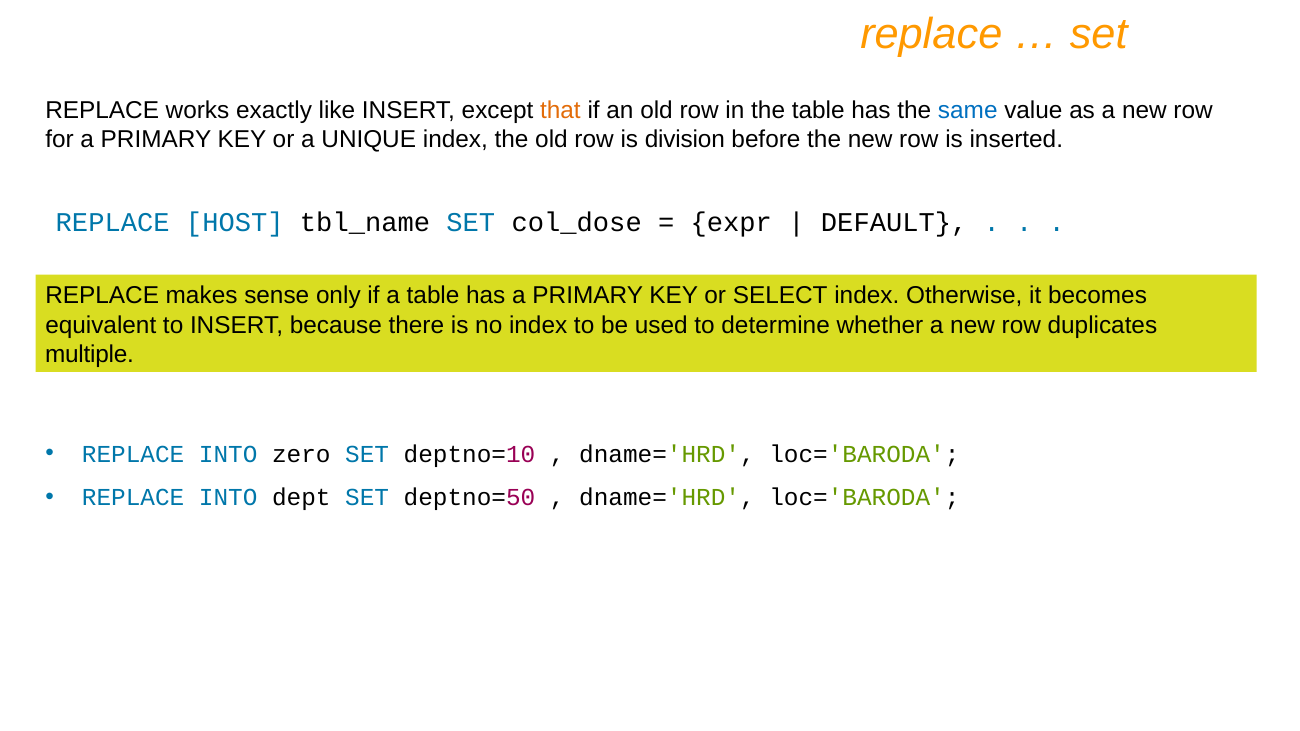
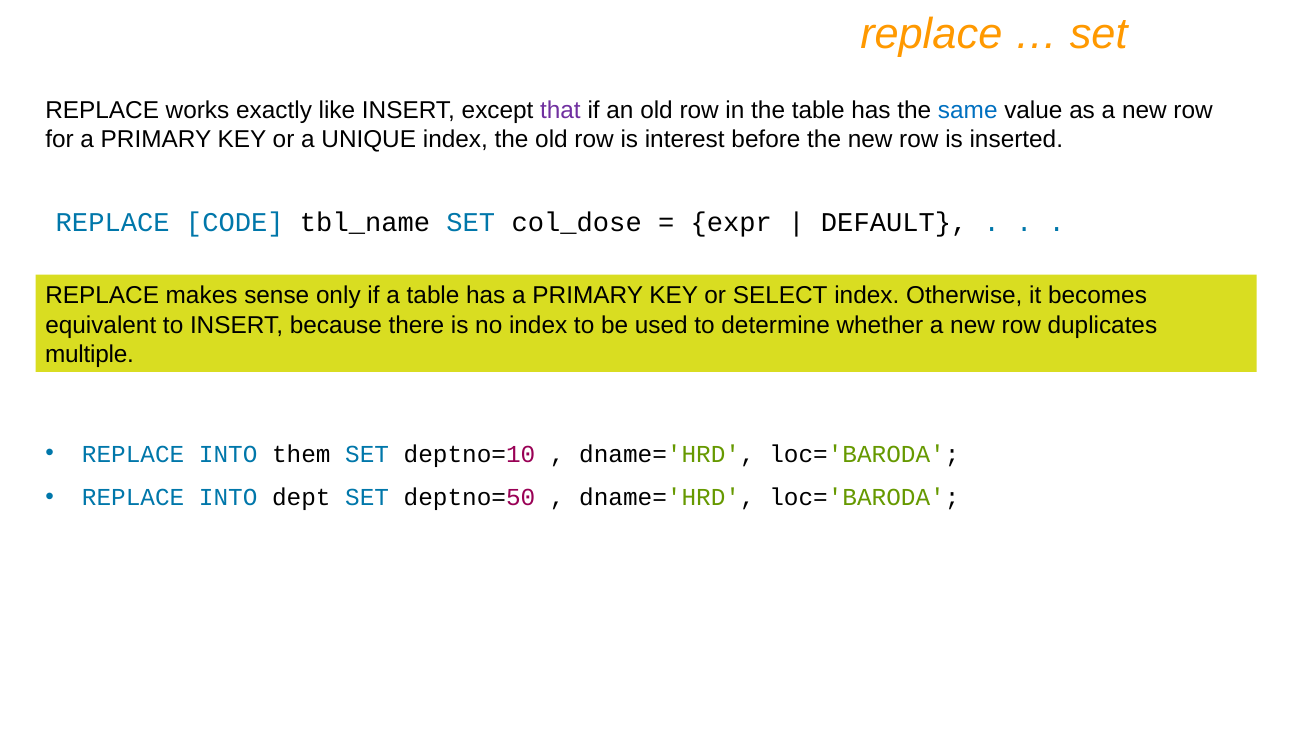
that colour: orange -> purple (560, 110)
division: division -> interest (685, 140)
HOST: HOST -> CODE (235, 222)
zero: zero -> them (301, 454)
